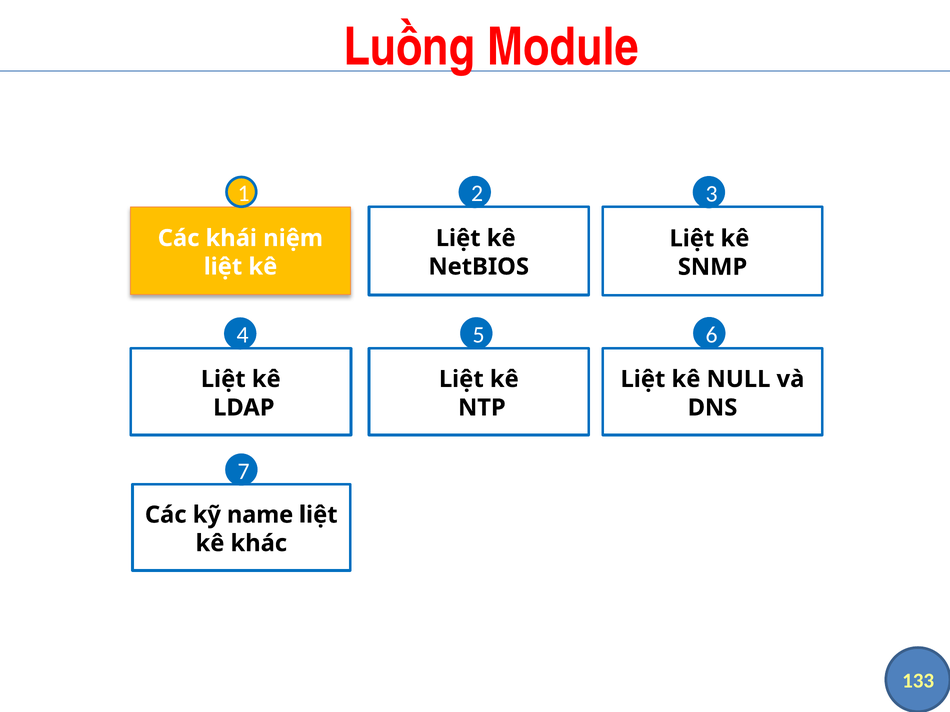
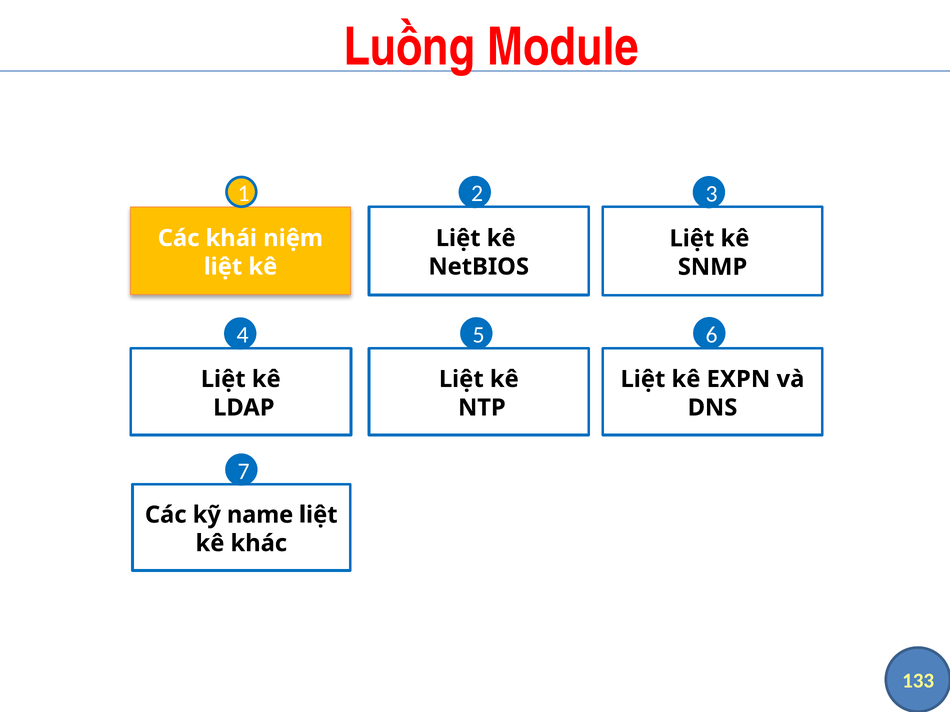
NULL: NULL -> EXPN (738, 379)
